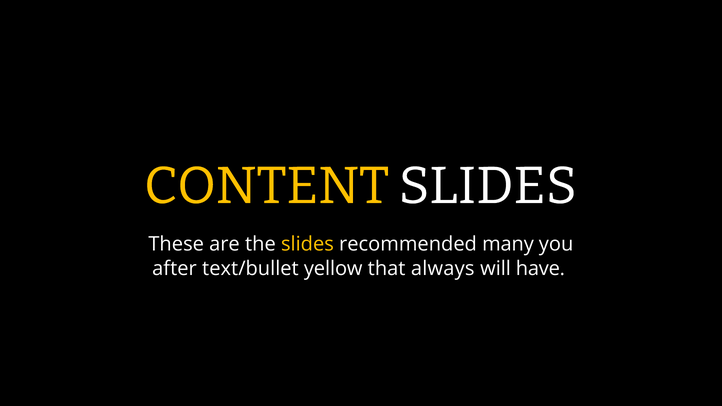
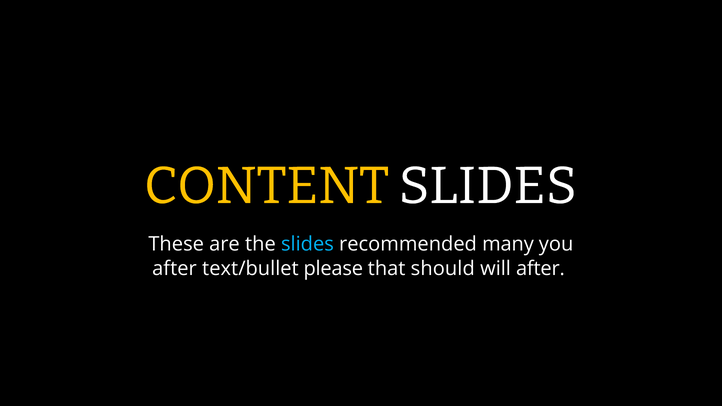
slides colour: yellow -> light blue (307, 244)
yellow: yellow -> please (333, 269)
always: always -> should (443, 269)
will have: have -> after (540, 269)
